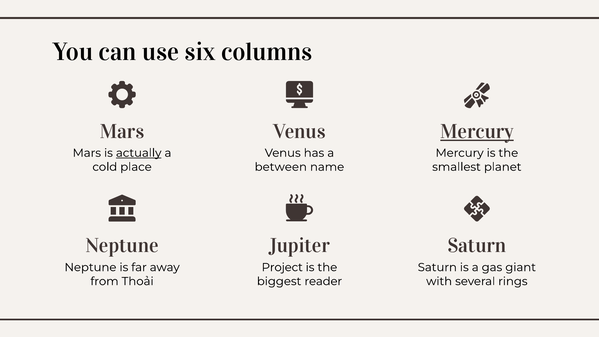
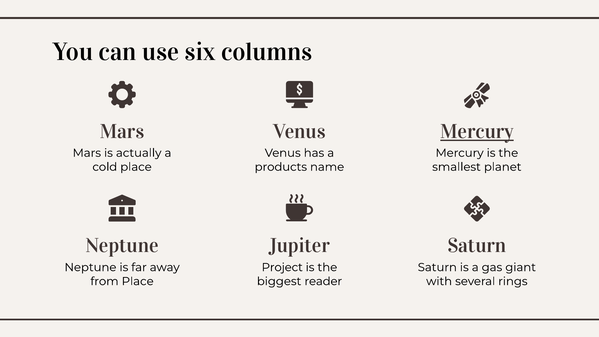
actually underline: present -> none (139, 153)
between: between -> products (281, 167)
from Thoải: Thoải -> Place (138, 281)
